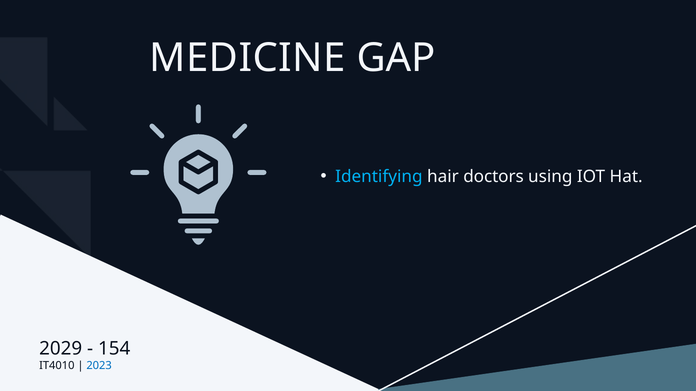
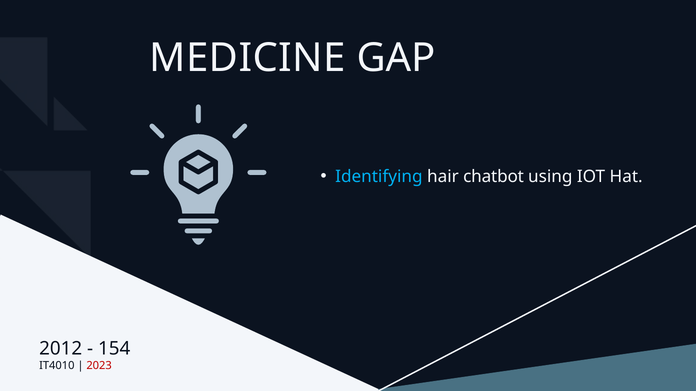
doctors: doctors -> chatbot (494, 177)
2029: 2029 -> 2012 (61, 349)
2023 colour: blue -> red (99, 366)
